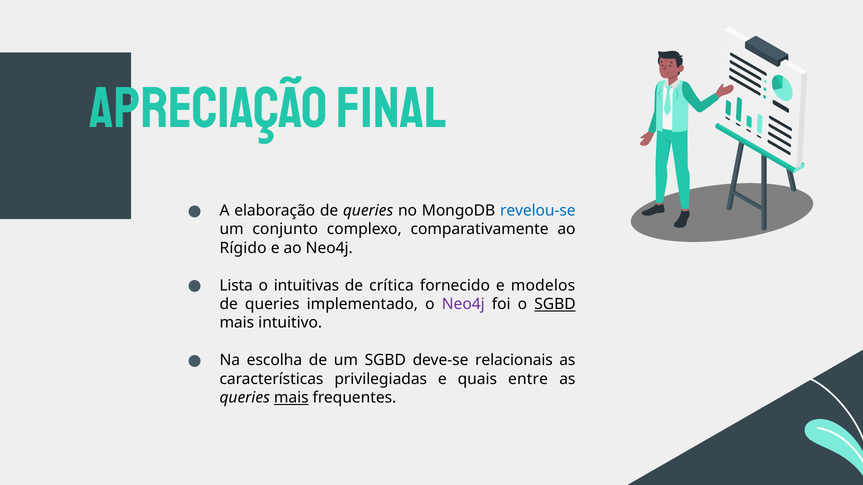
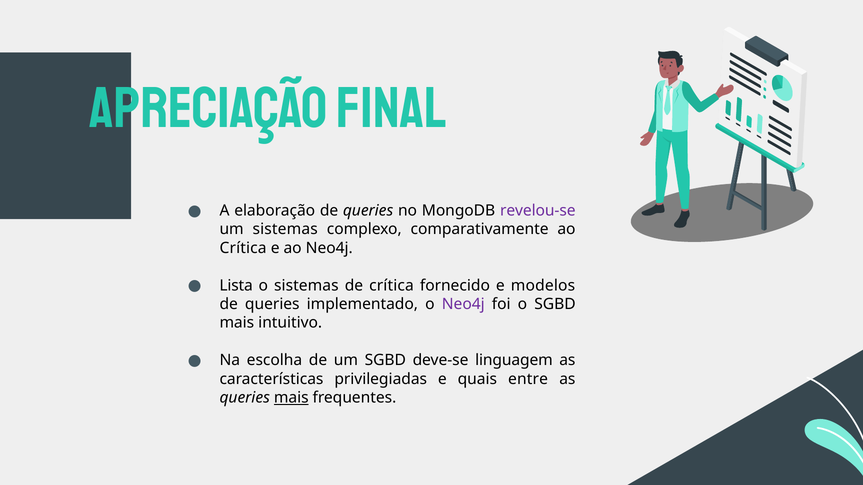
revelou-se colour: blue -> purple (538, 211)
um conjunto: conjunto -> sistemas (285, 229)
Rígido: Rígido -> Crítica (243, 248)
o intuitivas: intuitivas -> sistemas (306, 286)
SGBD underline: present -> none (555, 304)
relacionais: relacionais -> linguagem (514, 361)
